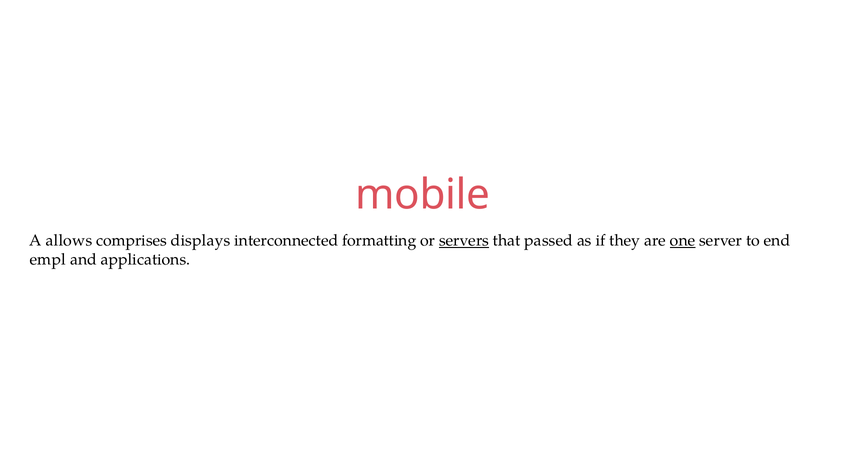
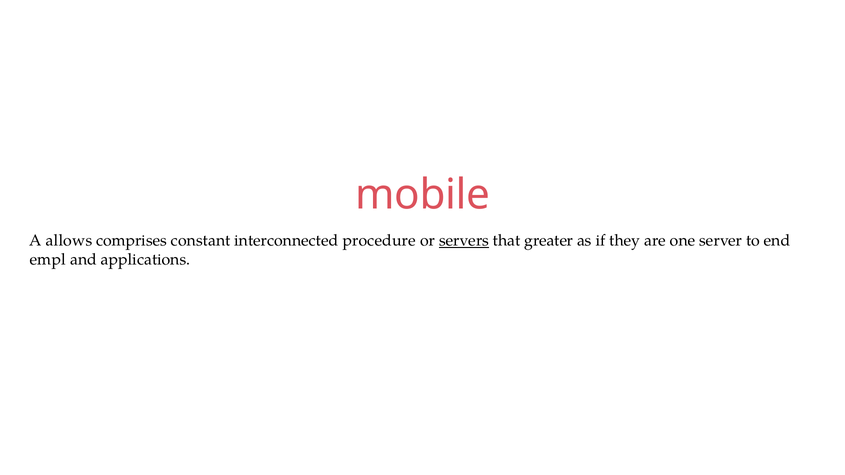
displays: displays -> constant (201, 241)
formatting: formatting -> procedure (379, 241)
passed: passed -> greater (549, 241)
one underline: present -> none (683, 241)
